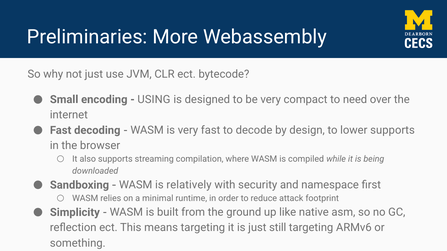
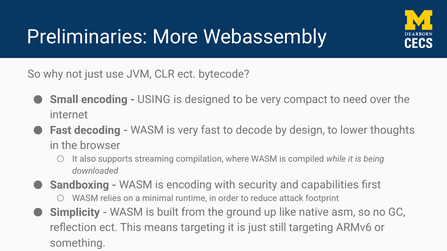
lower supports: supports -> thoughts (393, 130)
is relatively: relatively -> encoding (189, 185)
namespace: namespace -> capabilities (330, 185)
